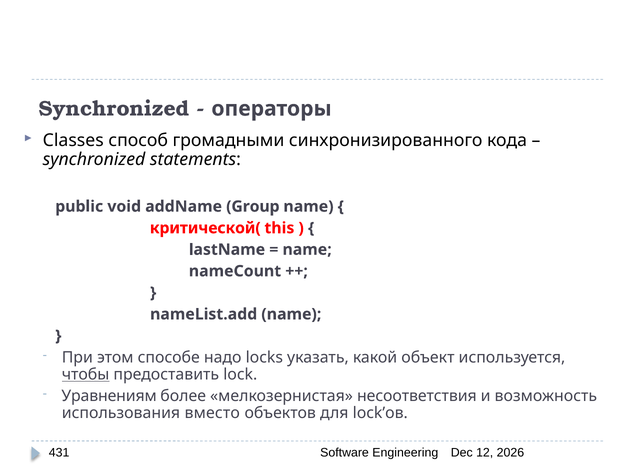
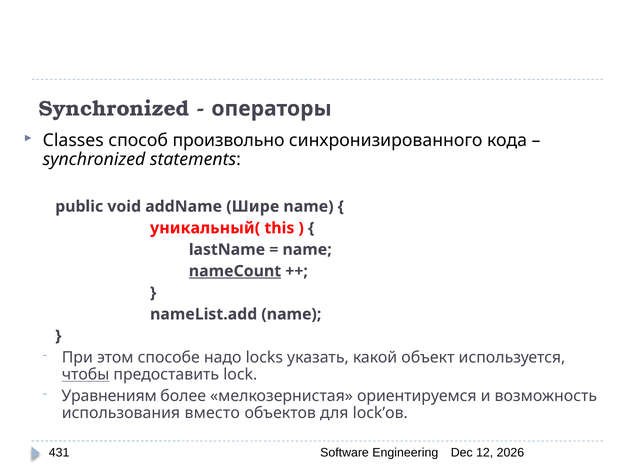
громадными: громадными -> произвольно (229, 141)
Group: Group -> Шире (253, 207)
критической(: критической( -> уникальный( (205, 228)
nameCount underline: none -> present (235, 271)
несоответствия: несоответствия -> ориентируемся (417, 396)
